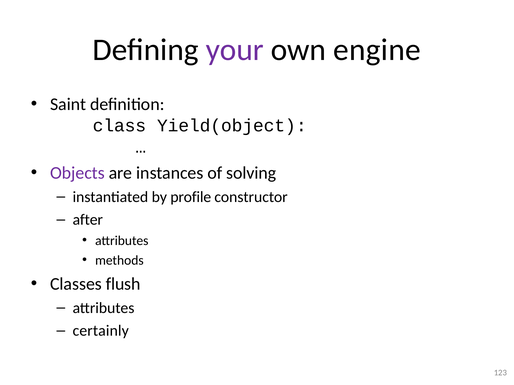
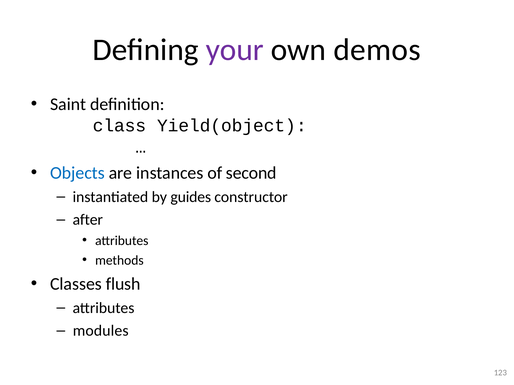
engine: engine -> demos (377, 50)
Objects colour: purple -> blue (77, 173)
solving: solving -> second (251, 173)
profile: profile -> guides (191, 197)
certainly: certainly -> modules (101, 331)
